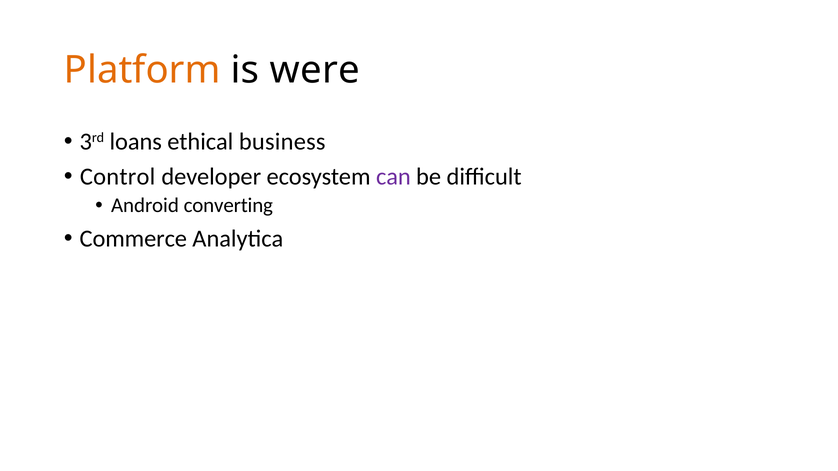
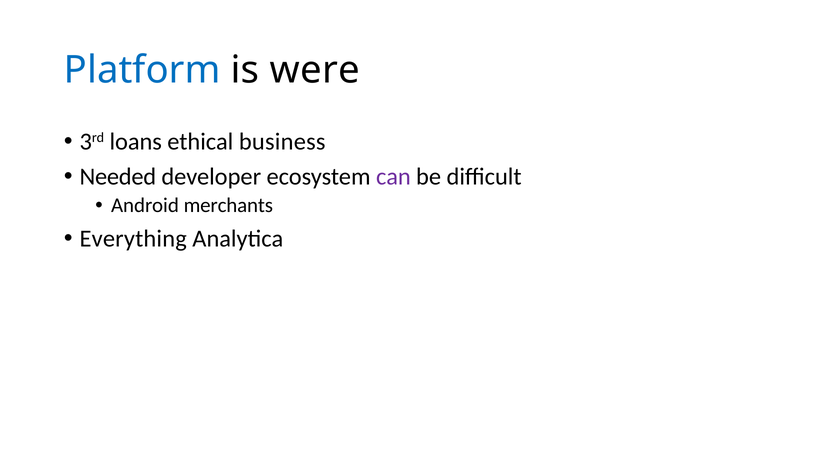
Platform colour: orange -> blue (142, 70)
Control: Control -> Needed (118, 177)
converting: converting -> merchants (228, 206)
Commerce: Commerce -> Everything (133, 239)
